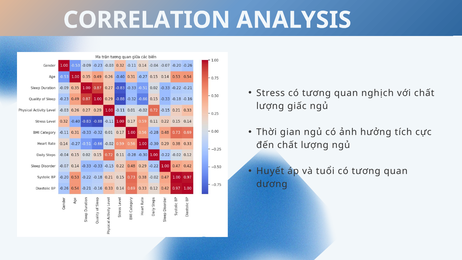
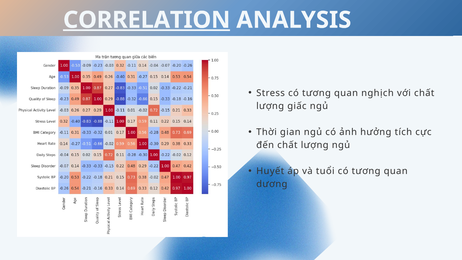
CORRELATION underline: none -> present (147, 20)
